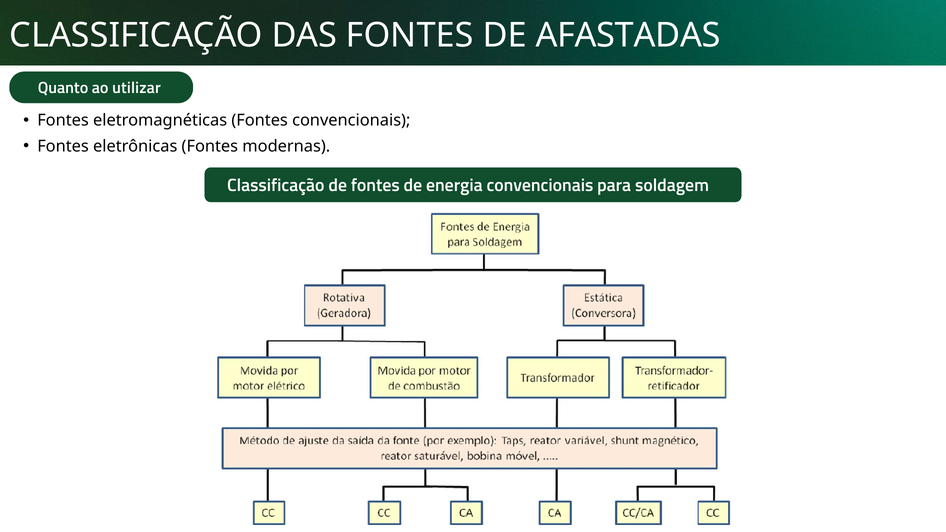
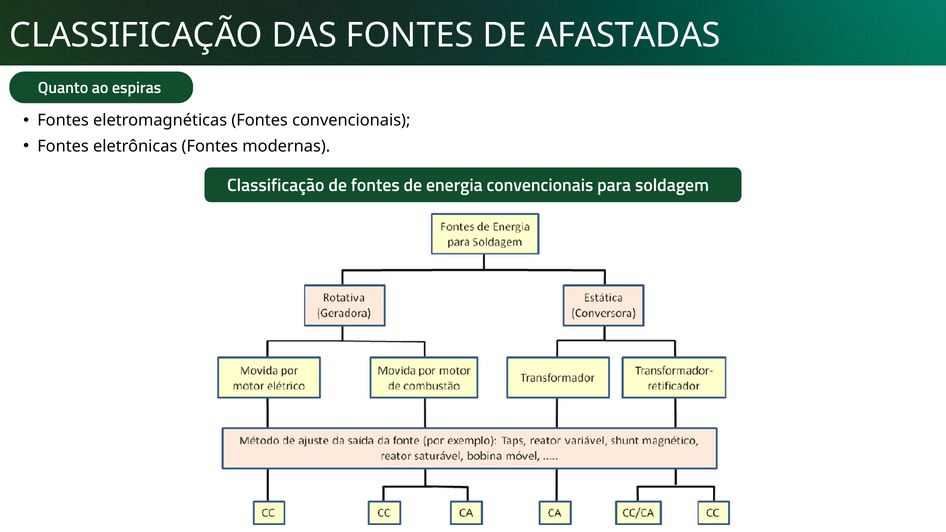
utilizar: utilizar -> espiras (137, 88)
